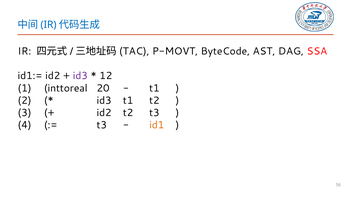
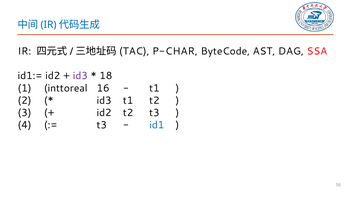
P-MOVT: P-MOVT -> P-CHAR (175, 51)
12: 12 -> 18 (106, 76)
20: 20 -> 16 (103, 88)
id1 colour: orange -> blue (157, 125)
